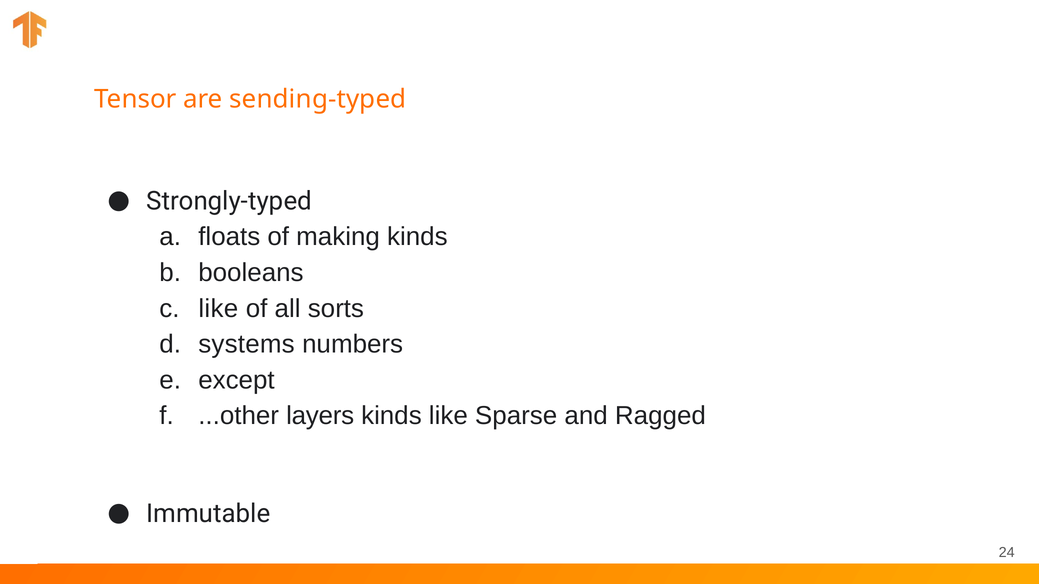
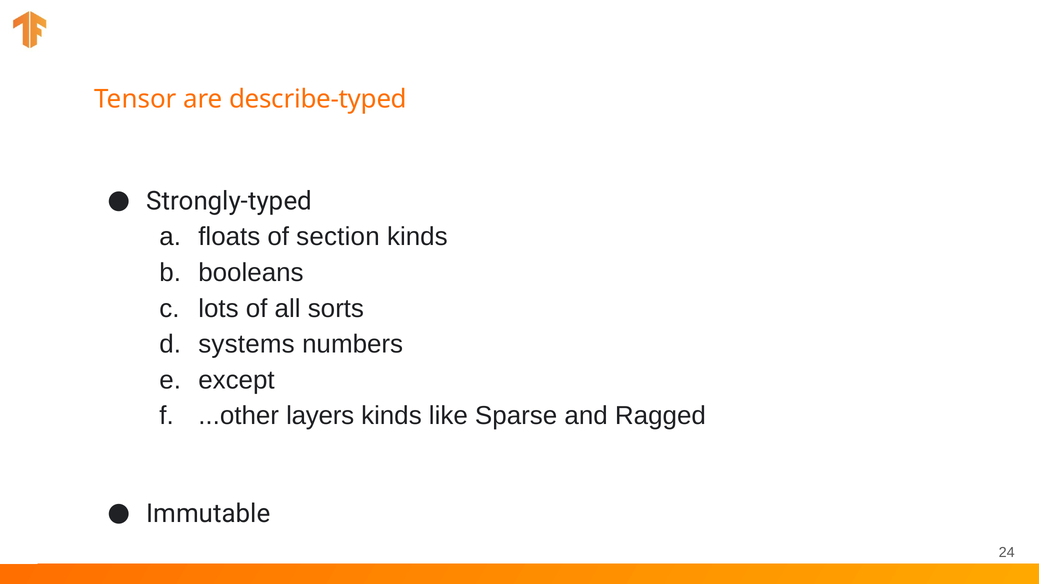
sending-typed: sending-typed -> describe-typed (318, 99)
making: making -> section (338, 237)
like: like -> lots (218, 309)
